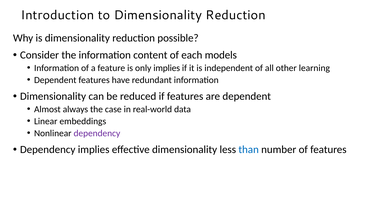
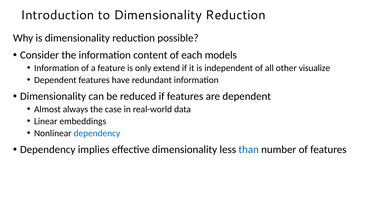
only implies: implies -> extend (167, 68)
learning: learning -> visualize (314, 68)
dependency colour: purple -> blue (97, 134)
